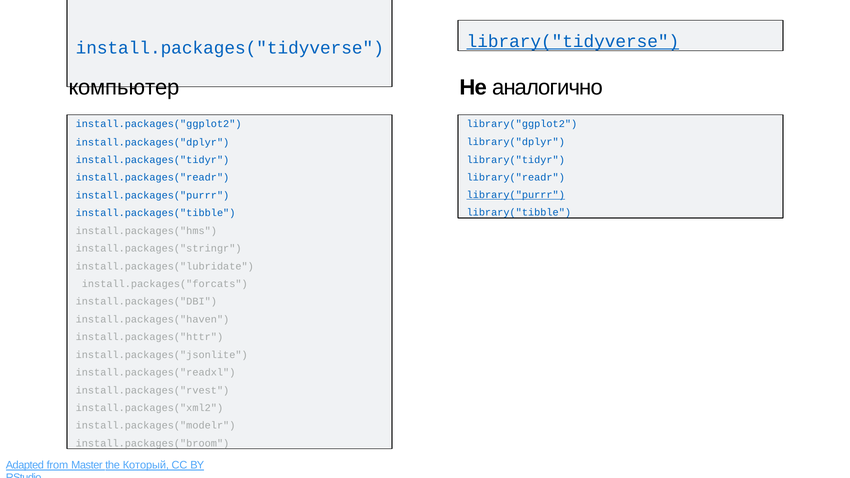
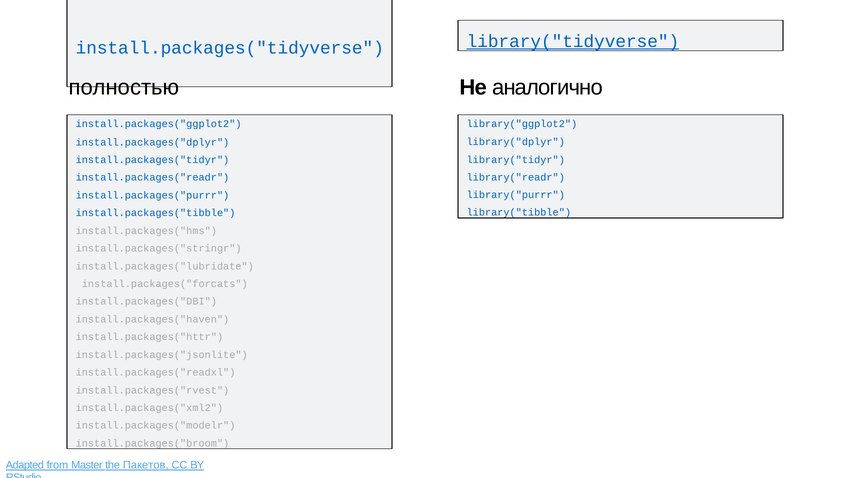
компьютер: компьютер -> полностью (124, 87)
library("purrr underline: present -> none (516, 195)
Который: Который -> Пакетов (146, 465)
